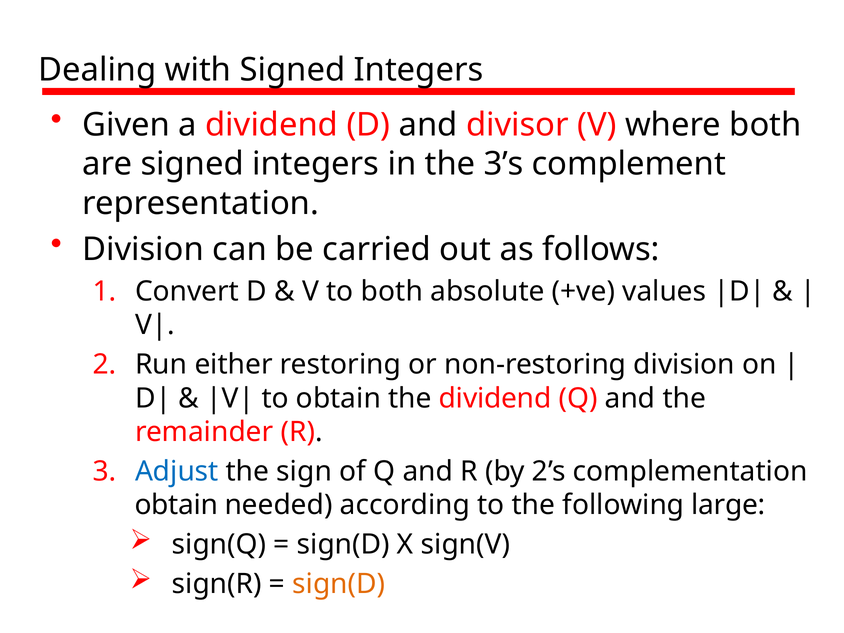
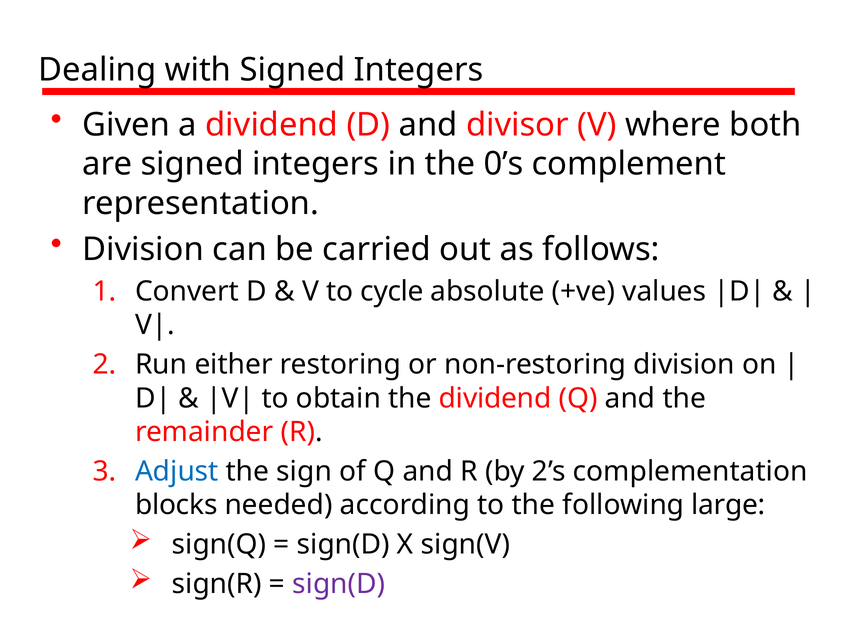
3’s: 3’s -> 0’s (504, 164)
to both: both -> cycle (392, 291)
obtain: obtain -> blocks (176, 505)
sign(D colour: orange -> purple (339, 584)
